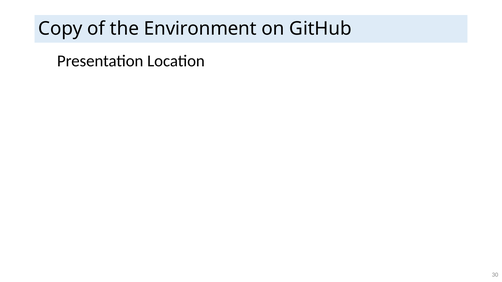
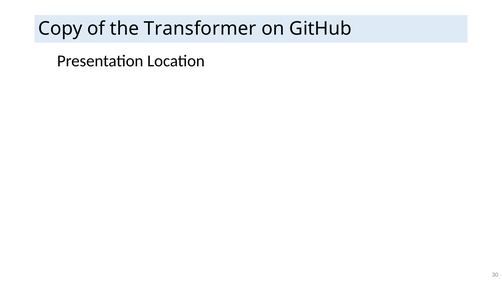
Environment: Environment -> Transformer (200, 29)
